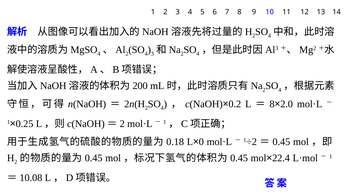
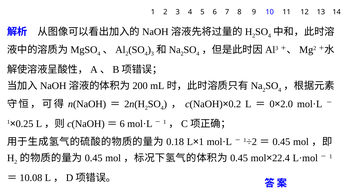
8: 8 -> 0 (272, 104)
2: 2 -> 6 (122, 124)
0: 0 -> 1 (201, 142)
